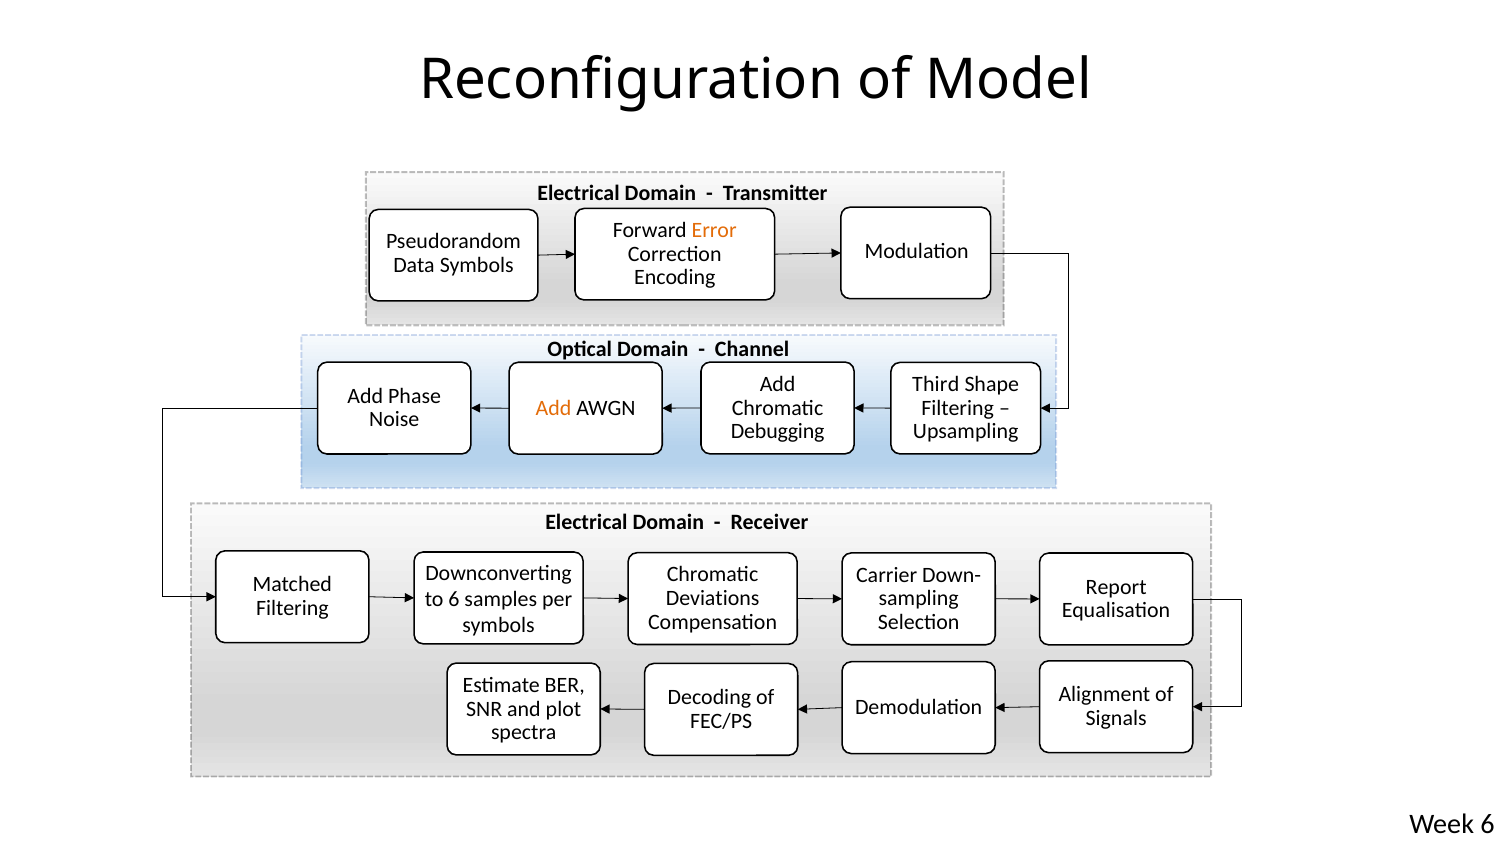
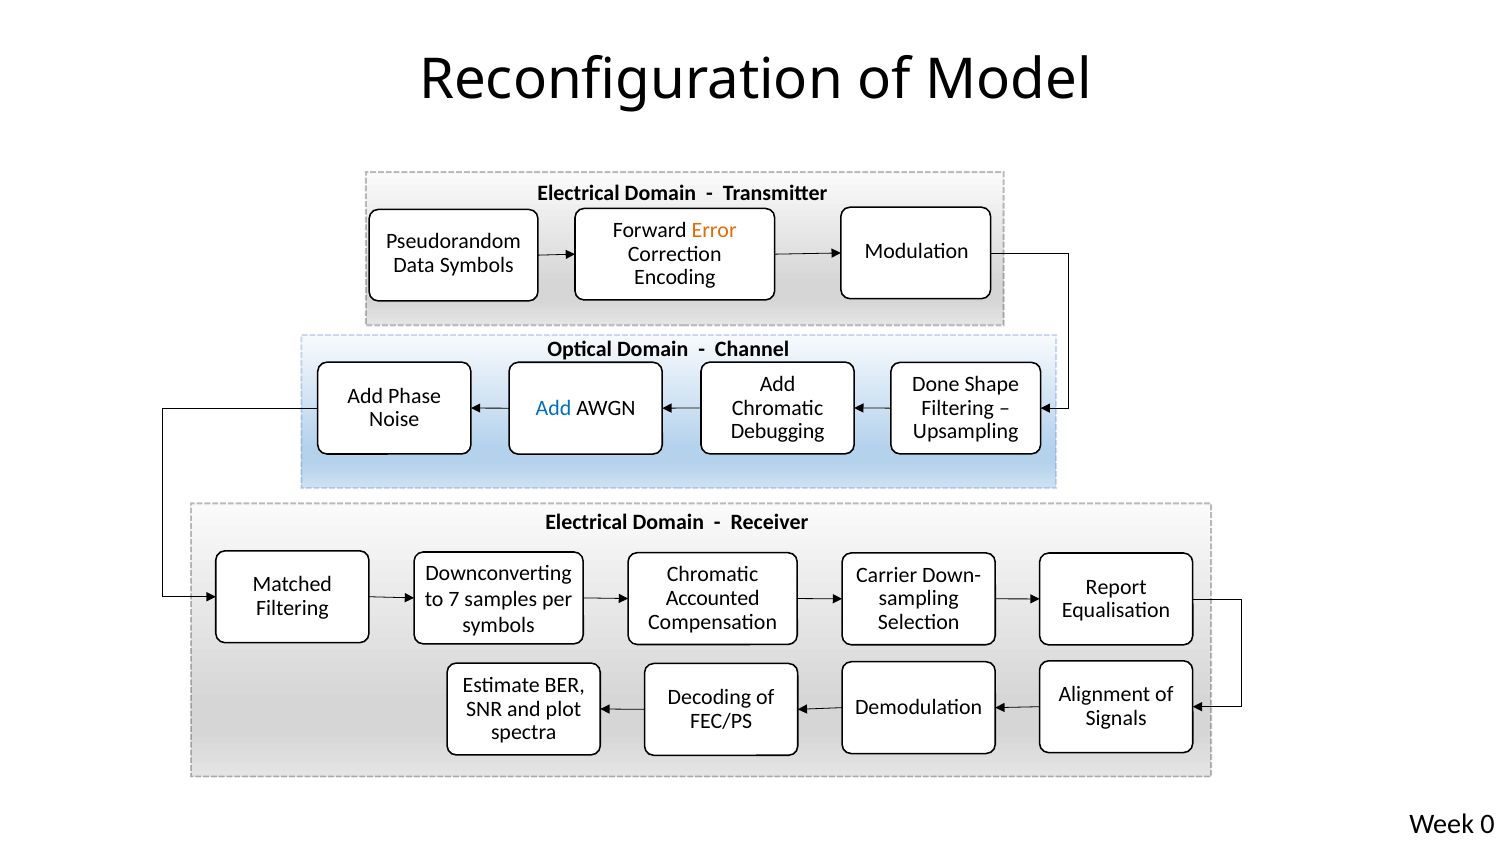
Third: Third -> Done (936, 385)
Add colour: orange -> blue (554, 408)
Deviations: Deviations -> Accounted (713, 599)
to 6: 6 -> 7 (454, 600)
Week 6: 6 -> 0 (1488, 824)
